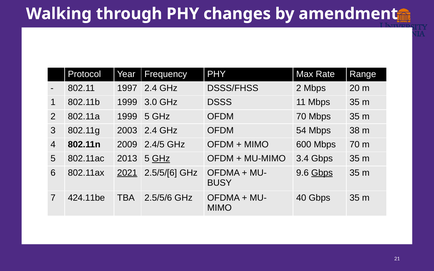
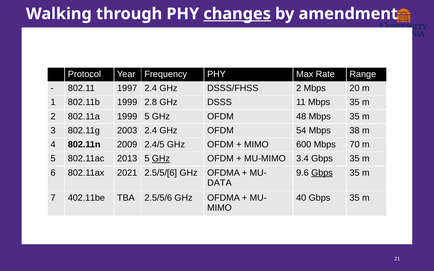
changes underline: none -> present (237, 14)
3.0: 3.0 -> 2.8 (151, 102)
OFDM 70: 70 -> 48 (301, 117)
2021 underline: present -> none (127, 173)
BUSY: BUSY -> DATA (219, 183)
424.11be: 424.11be -> 402.11be (86, 198)
